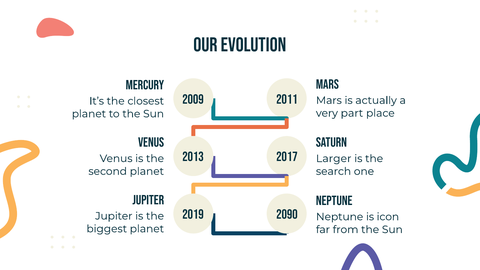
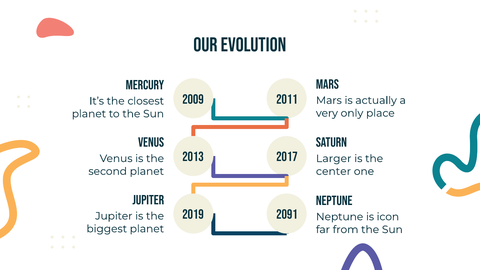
part: part -> only (352, 113)
search: search -> center (333, 171)
2090: 2090 -> 2091 (287, 214)
